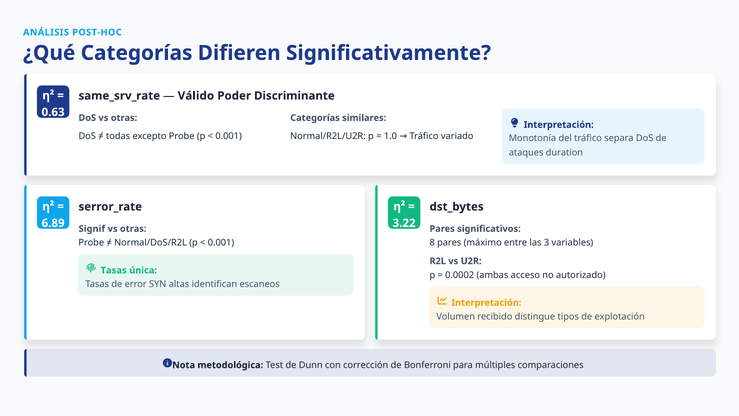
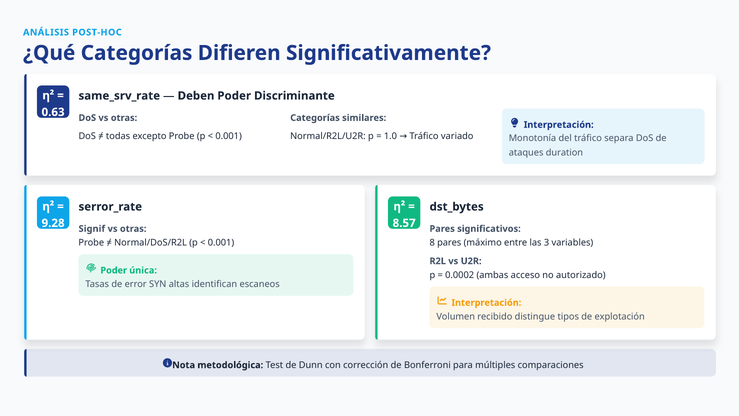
Válido: Válido -> Deben (196, 96)
6.89: 6.89 -> 9.28 (53, 223)
3.22: 3.22 -> 8.57 (404, 223)
Tasas: Tasas -> Poder (114, 270)
